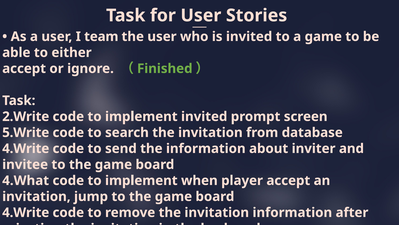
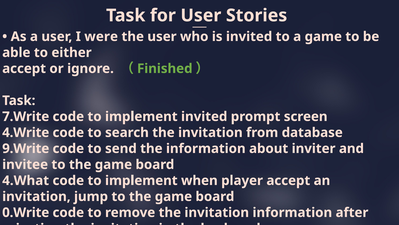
team: team -> were (101, 36)
2.Write: 2.Write -> 7.Write (26, 116)
5.Write: 5.Write -> 4.Write (26, 132)
4.Write: 4.Write -> 9.Write (26, 148)
4.Write: 4.Write -> 0.Write (26, 212)
